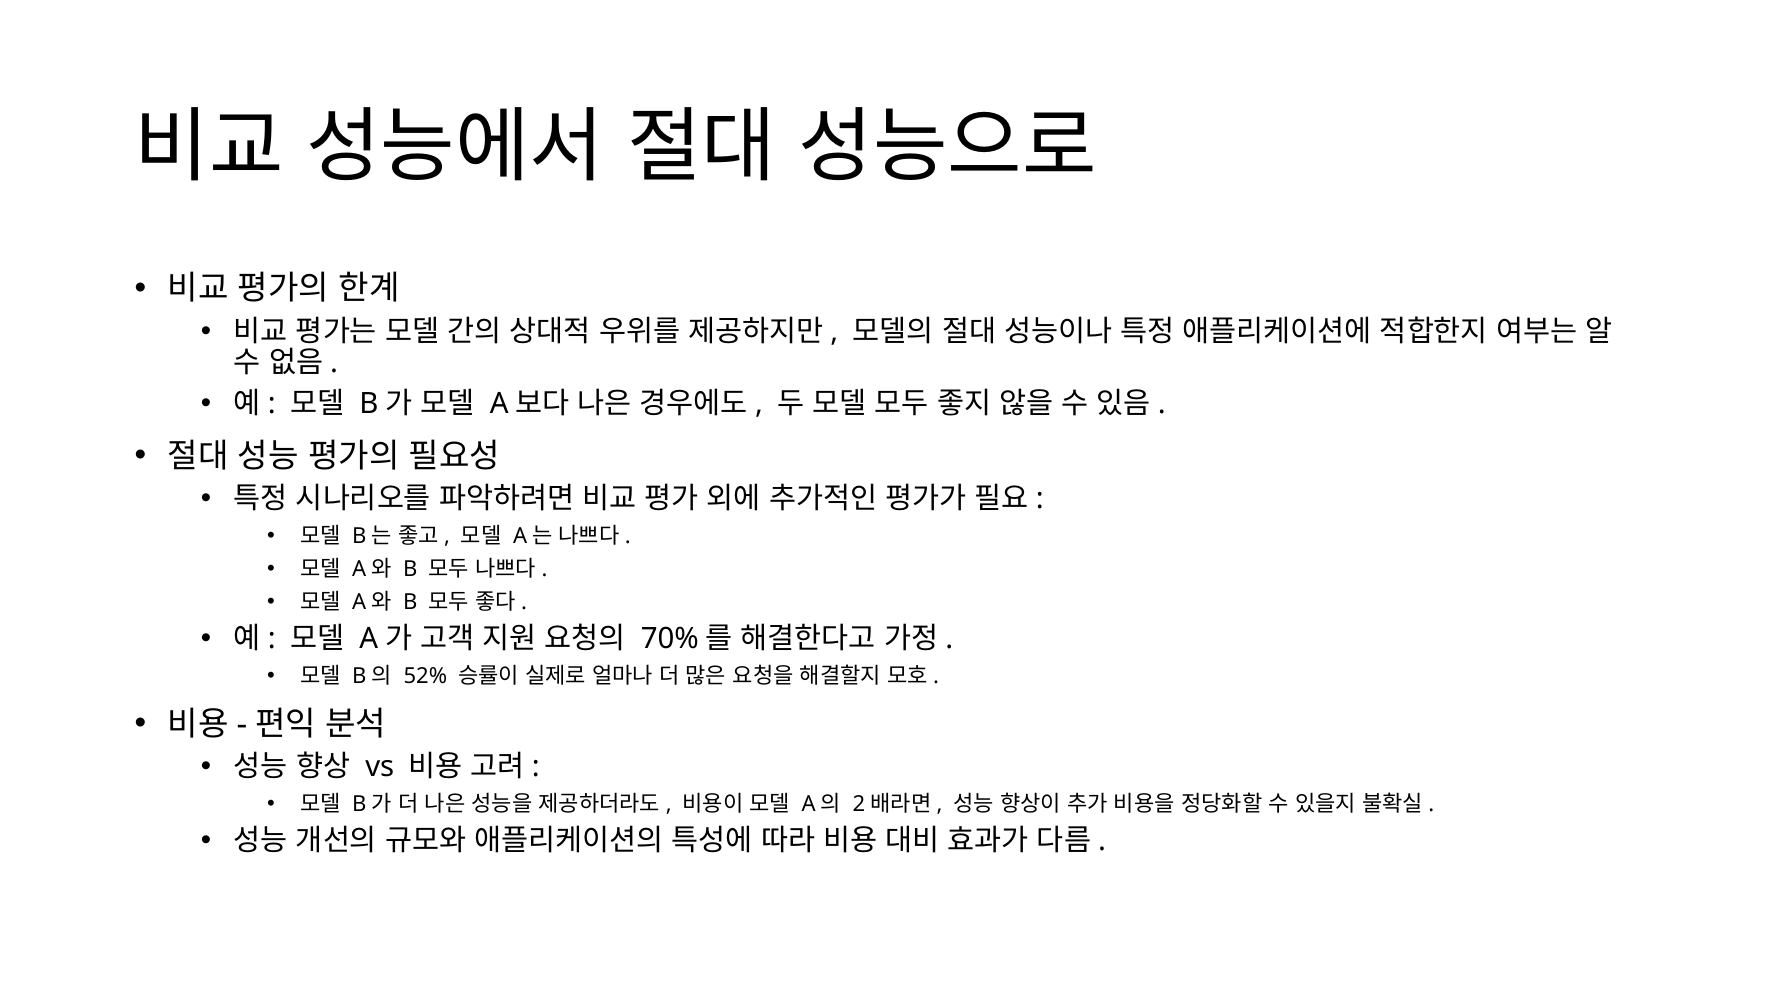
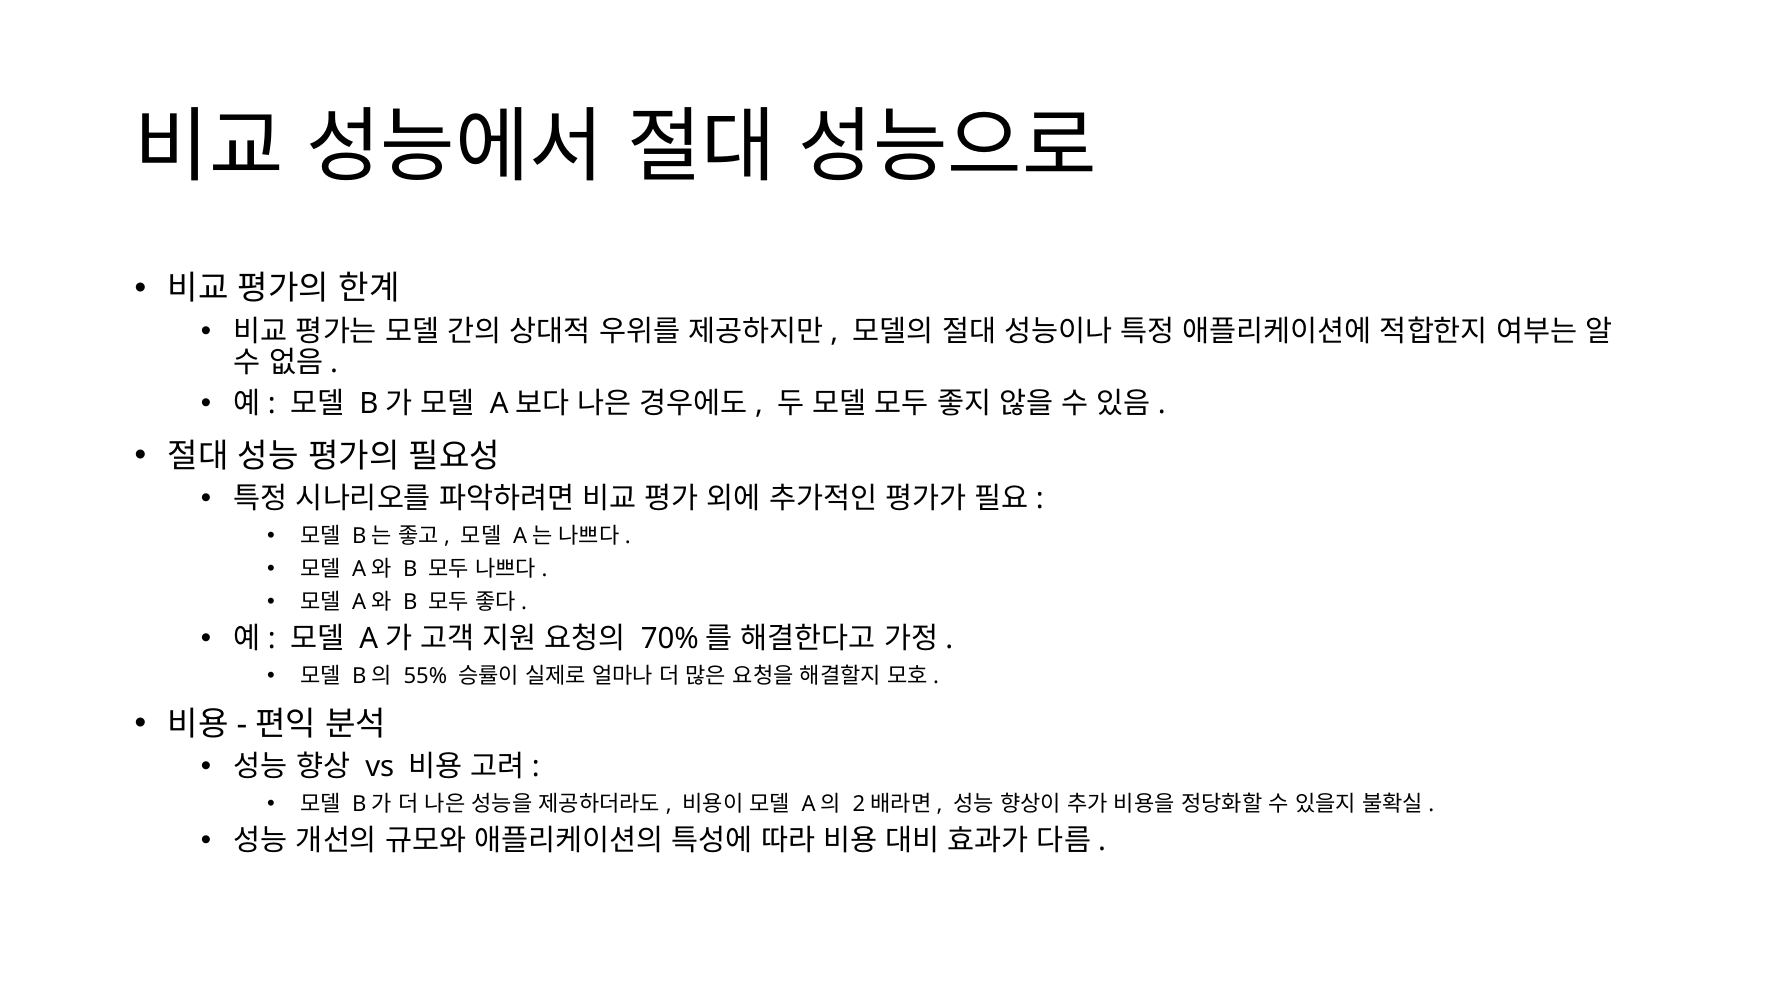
52%: 52% -> 55% (425, 676)
